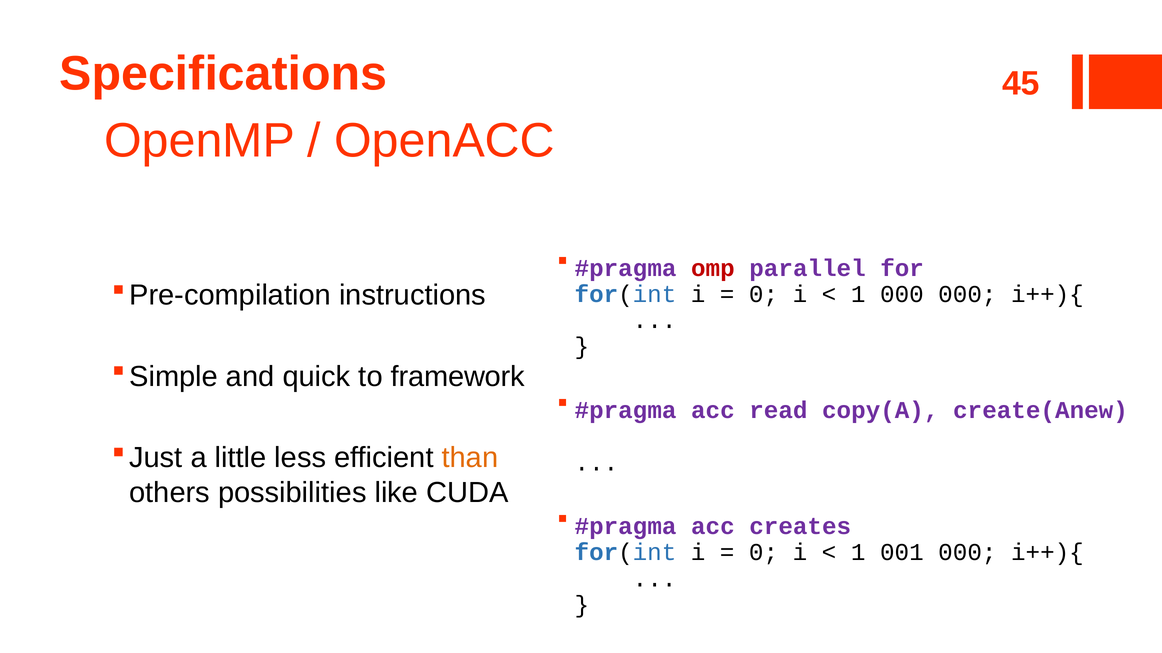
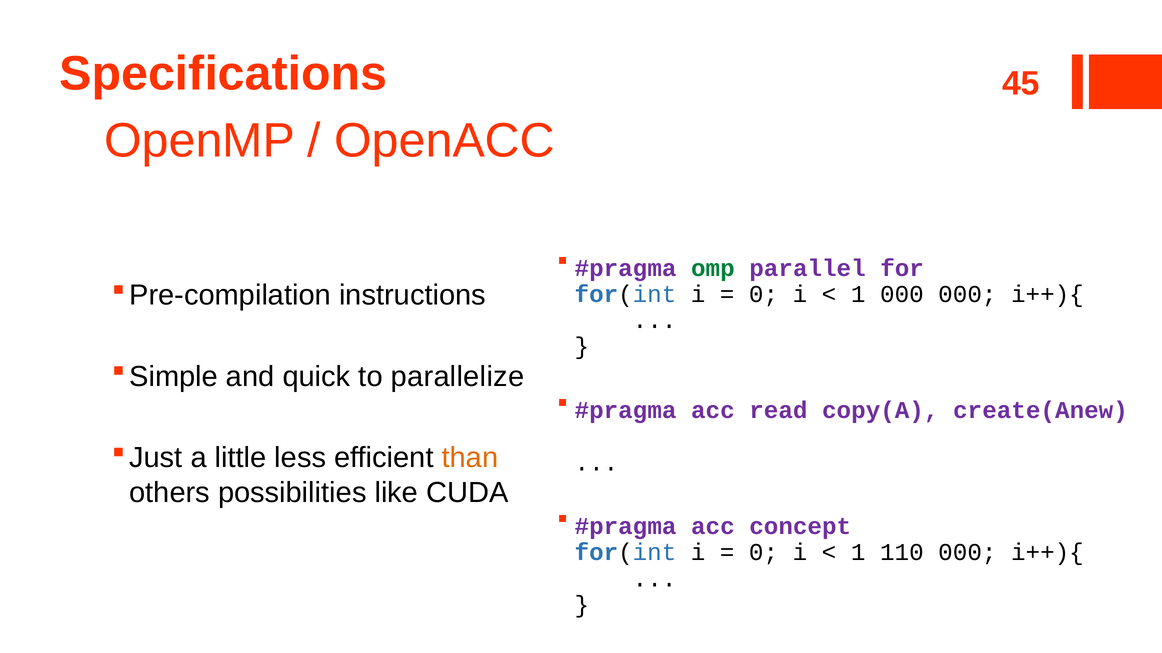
omp colour: red -> green (713, 268)
framework: framework -> parallelize (458, 377)
creates: creates -> concept (800, 527)
001: 001 -> 110 (902, 553)
